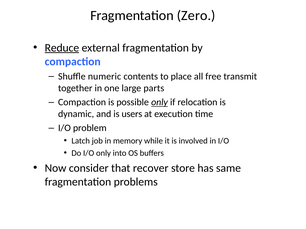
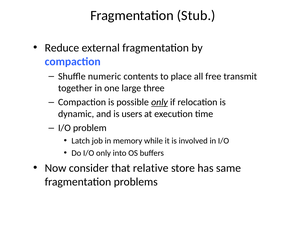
Zero: Zero -> Stub (196, 15)
Reduce underline: present -> none (62, 48)
parts: parts -> three (154, 88)
recover: recover -> relative (151, 168)
